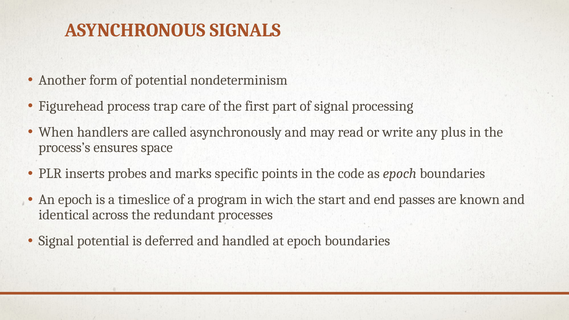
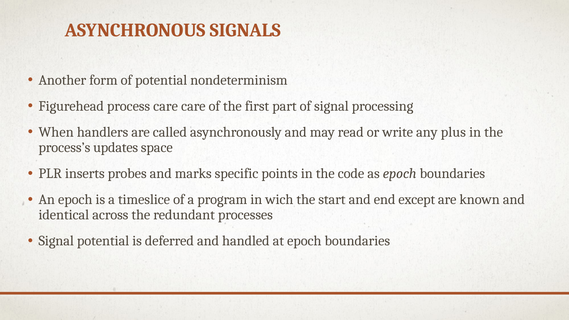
process trap: trap -> care (166, 106)
ensures: ensures -> updates (116, 148)
passes: passes -> except (417, 200)
